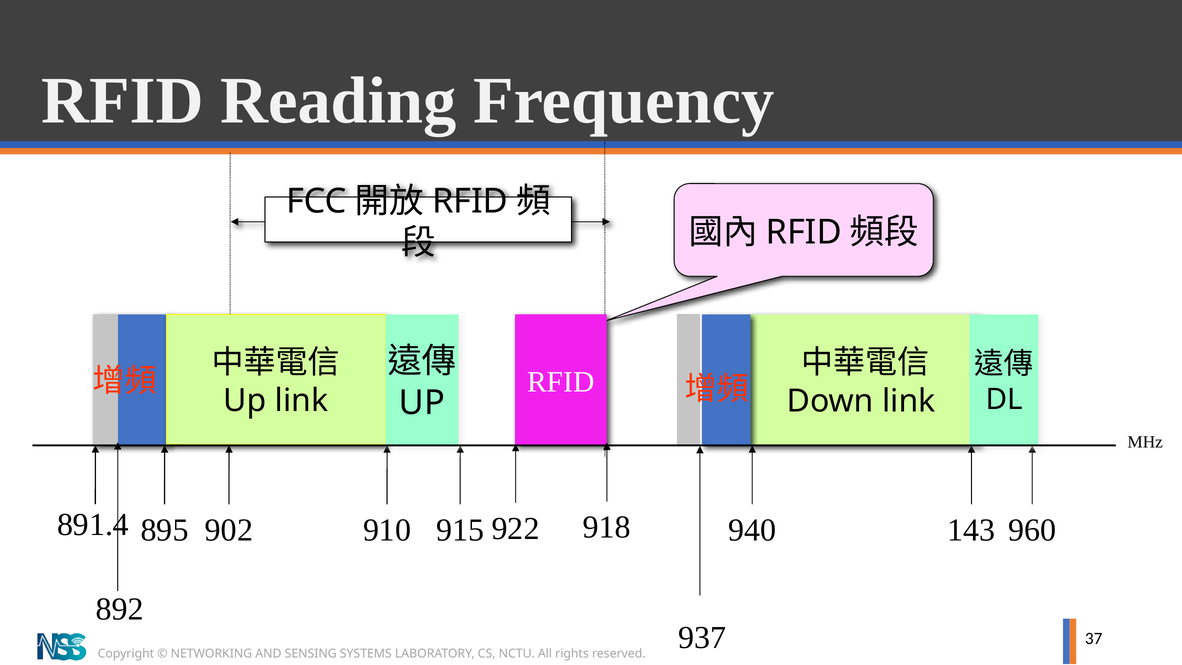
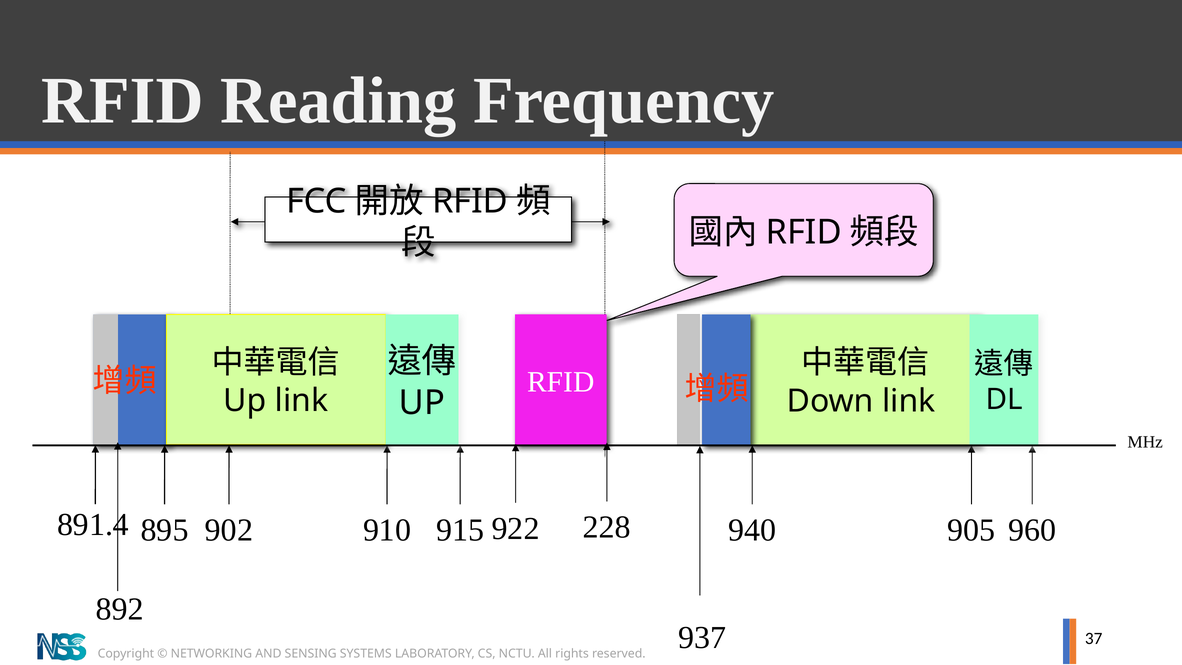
918: 918 -> 228 (607, 527)
143: 143 -> 905 (971, 530)
